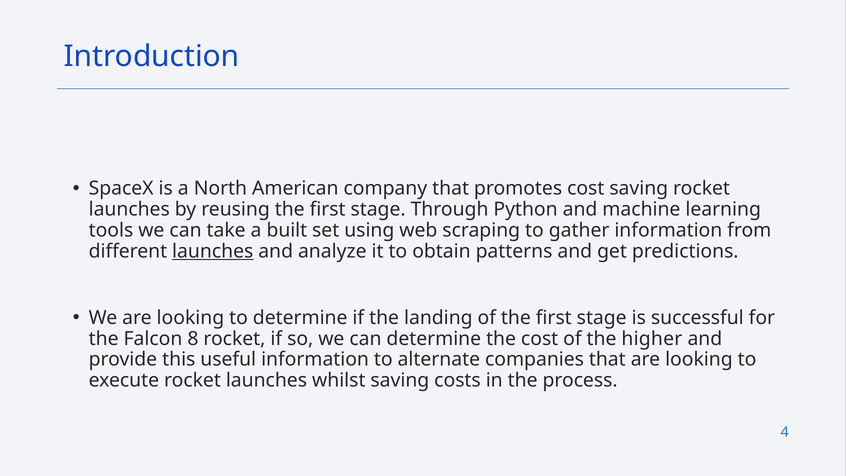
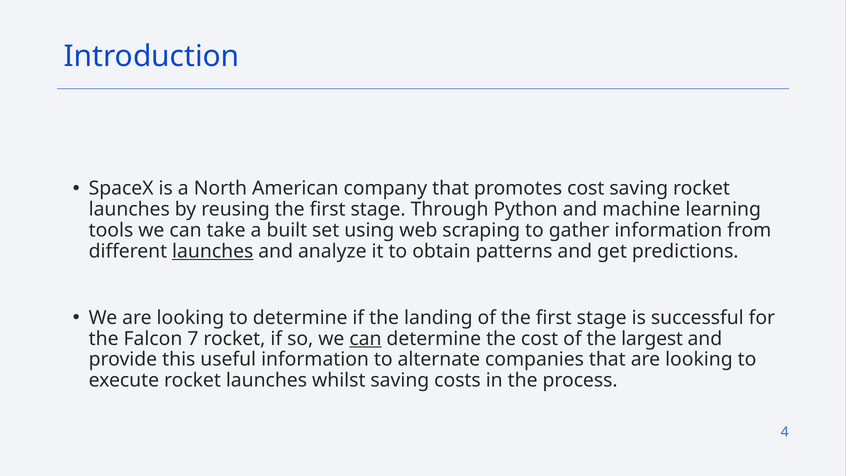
8: 8 -> 7 (193, 339)
can underline: none -> present (365, 339)
higher: higher -> largest (652, 339)
